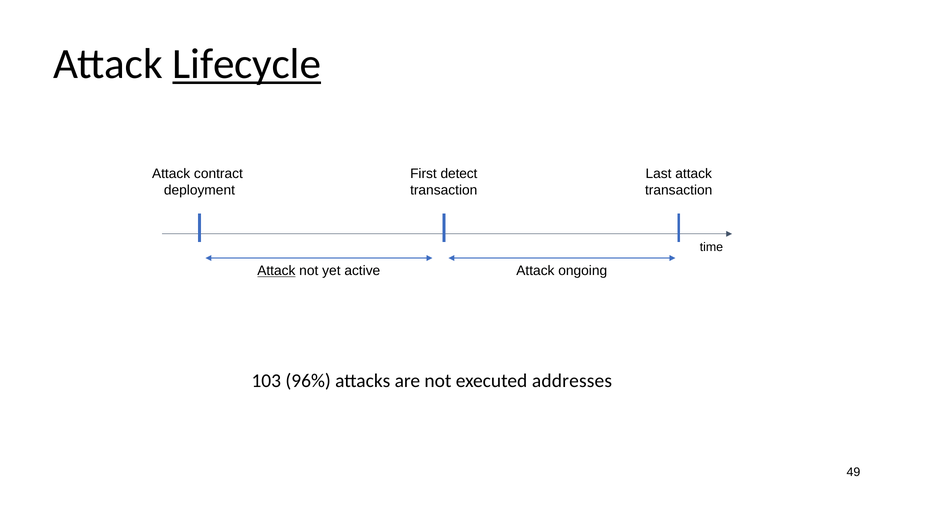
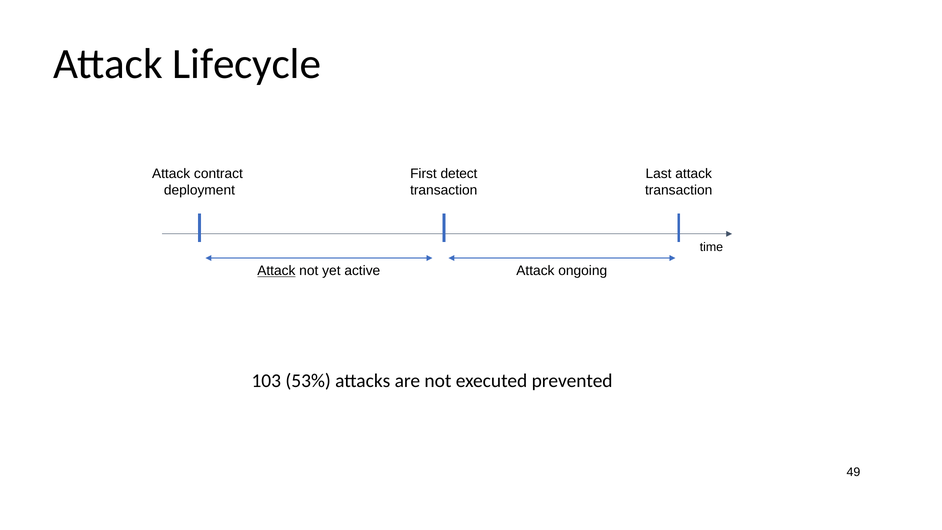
Lifecycle underline: present -> none (247, 64)
96%: 96% -> 53% (308, 381)
addresses: addresses -> prevented (572, 381)
